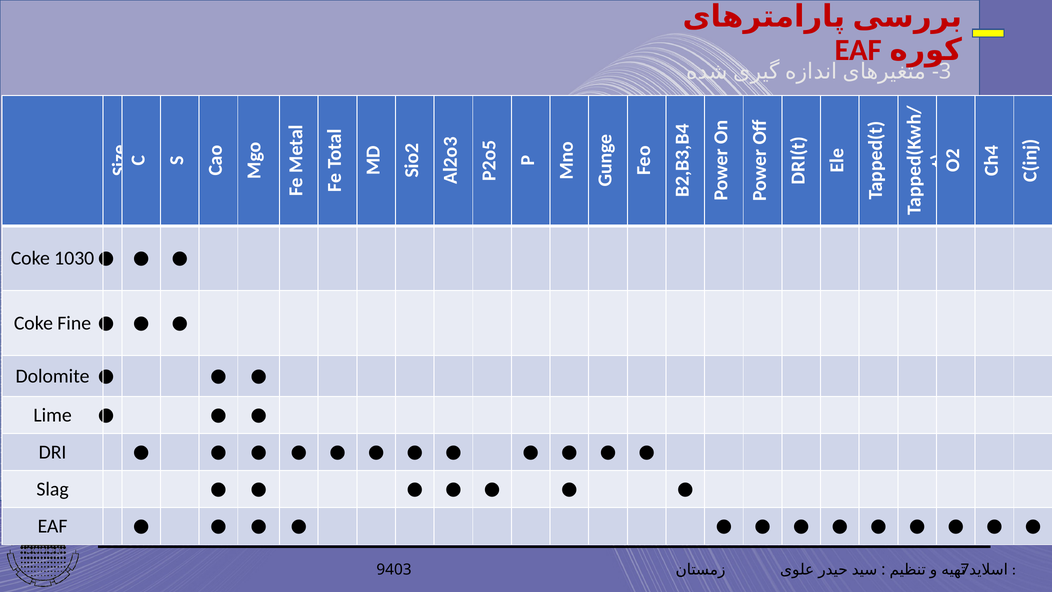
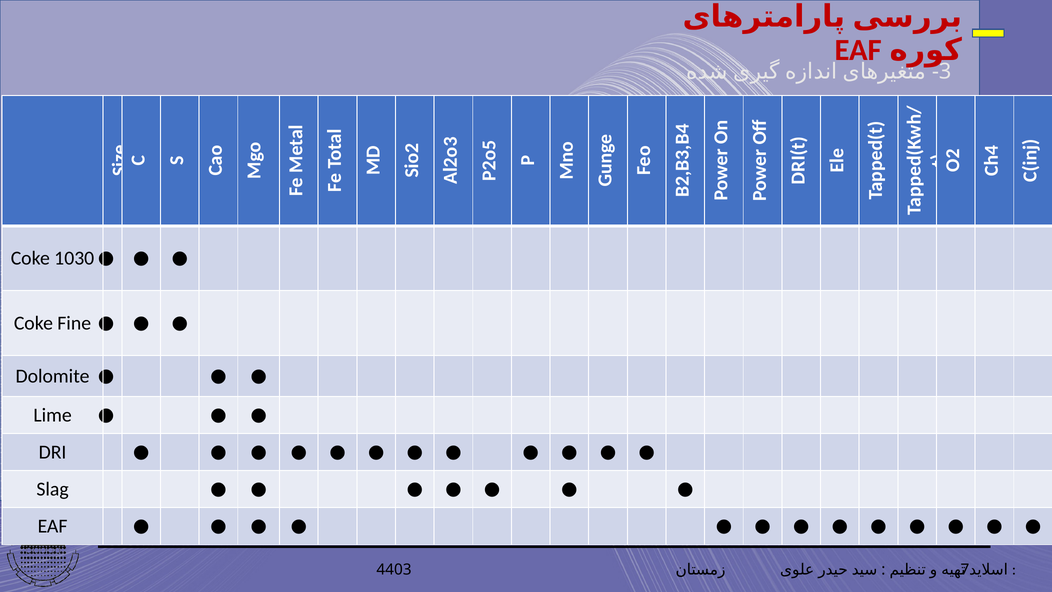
9403: 9403 -> 4403 (394, 569)
